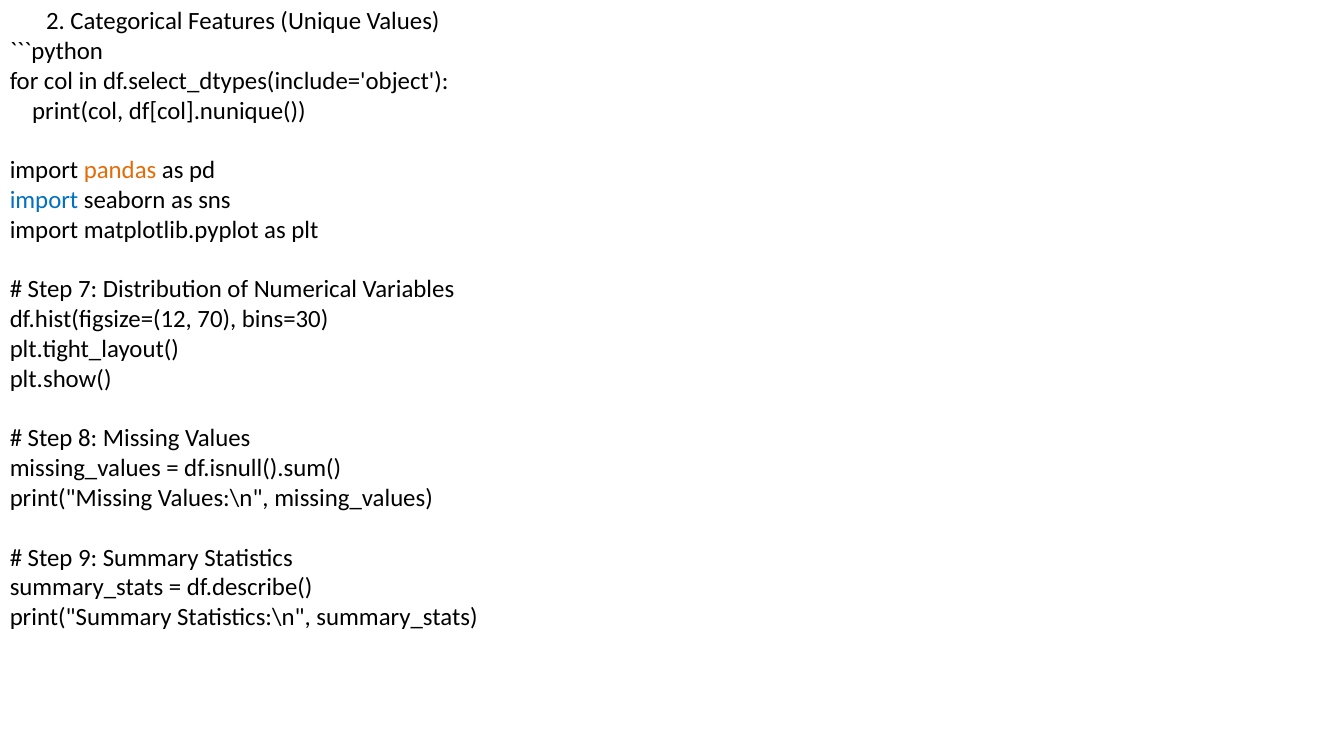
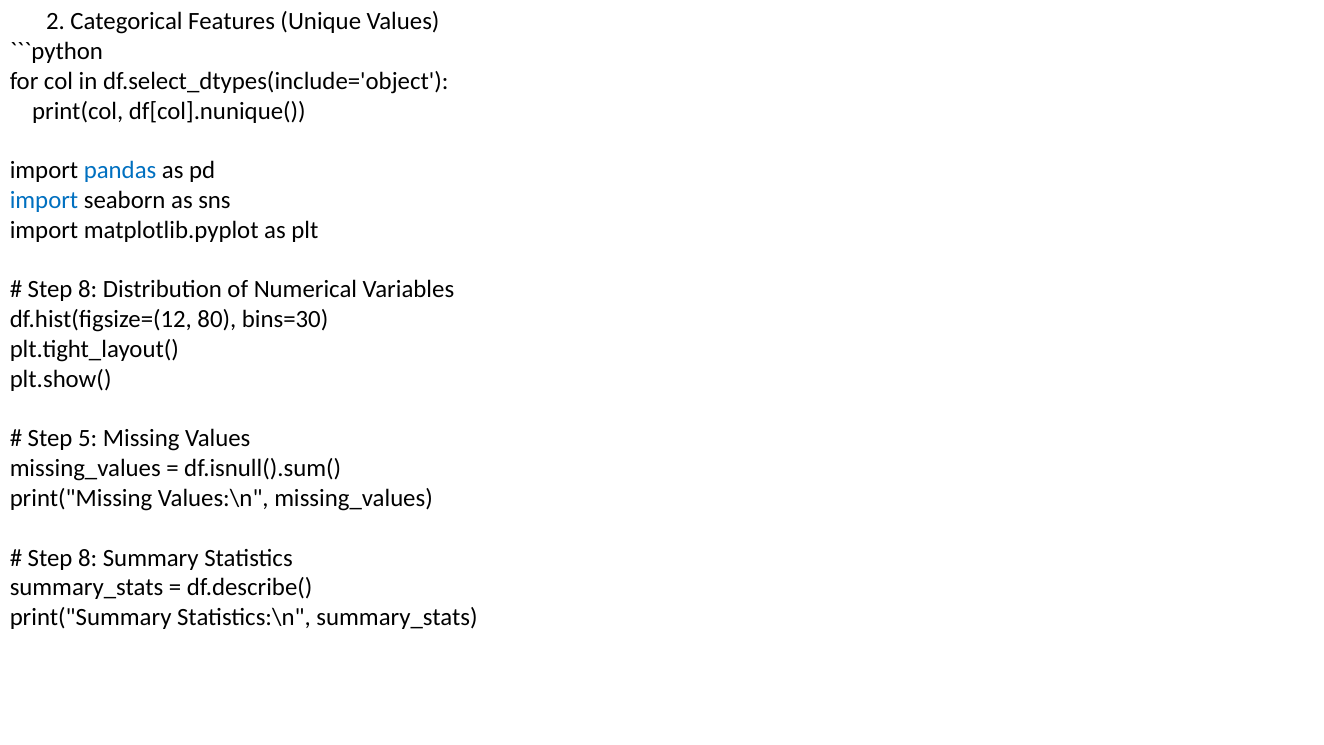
pandas colour: orange -> blue (120, 170)
7: 7 -> 8 (88, 290)
70: 70 -> 80 (217, 319)
8: 8 -> 5 (88, 439)
9: 9 -> 8 (88, 558)
